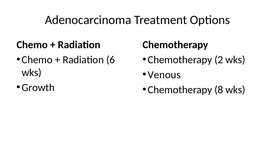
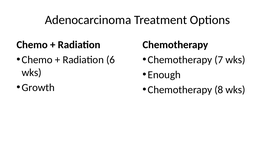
2: 2 -> 7 (219, 60)
Venous: Venous -> Enough (164, 75)
